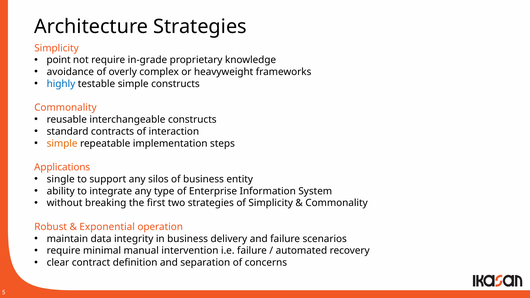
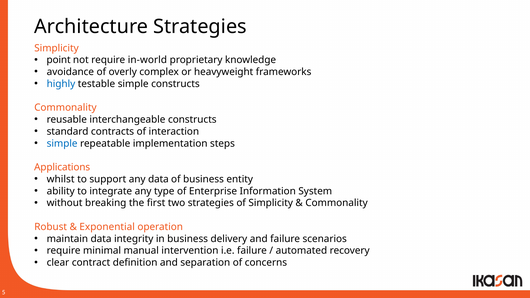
in-grade: in-grade -> in-world (147, 60)
simple colour: orange -> blue (62, 143)
single: single -> whilst (61, 179)
any silos: silos -> data (158, 179)
